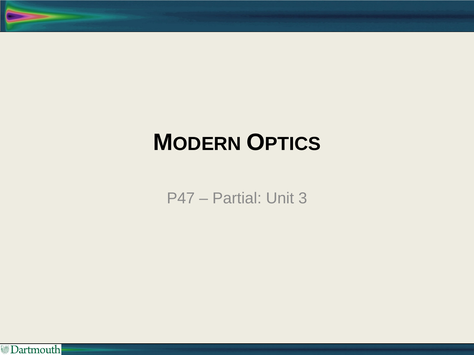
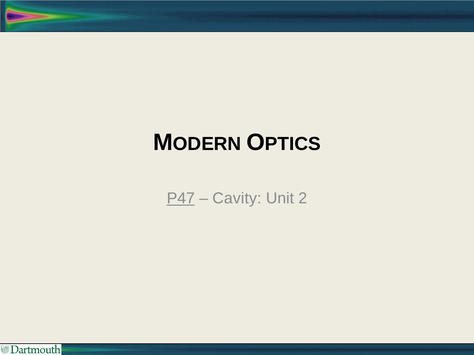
P47 underline: none -> present (181, 199)
Partial: Partial -> Cavity (237, 199)
3: 3 -> 2 (303, 199)
